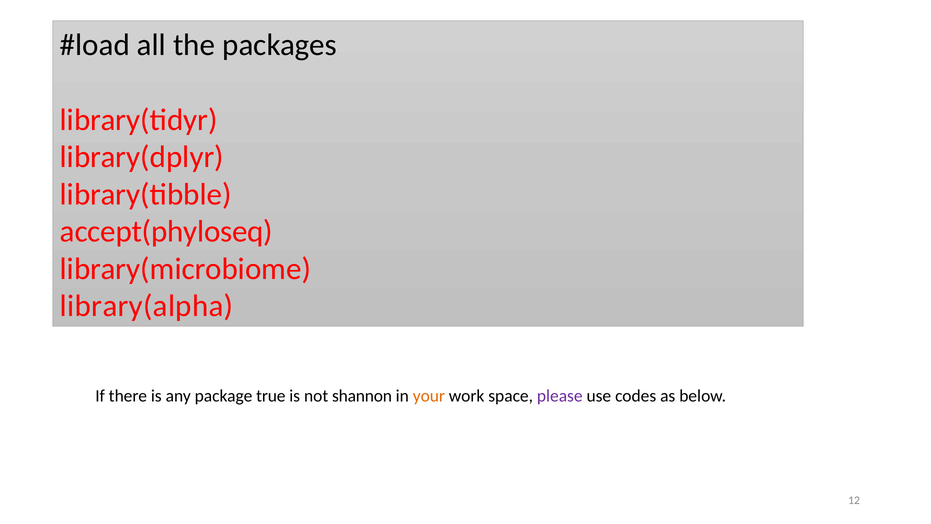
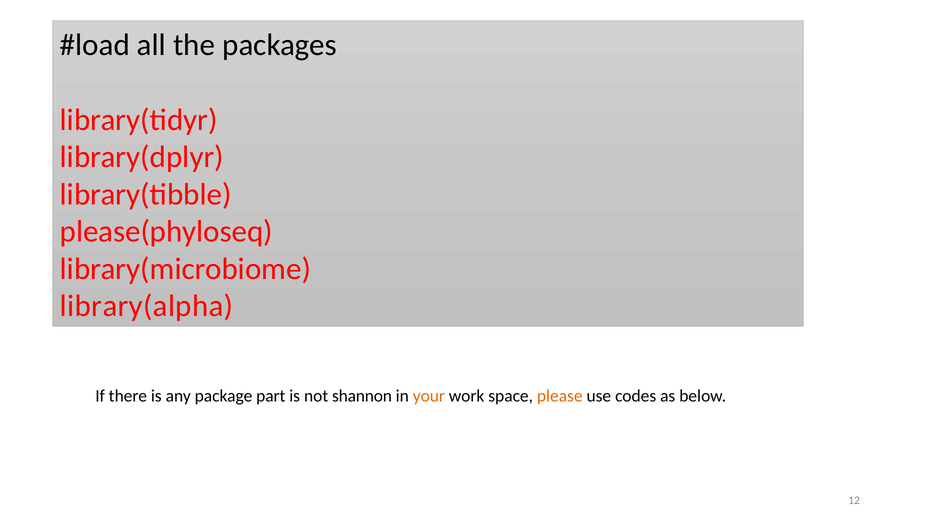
accept(phyloseq: accept(phyloseq -> please(phyloseq (166, 231)
true: true -> part (271, 396)
please colour: purple -> orange (560, 396)
